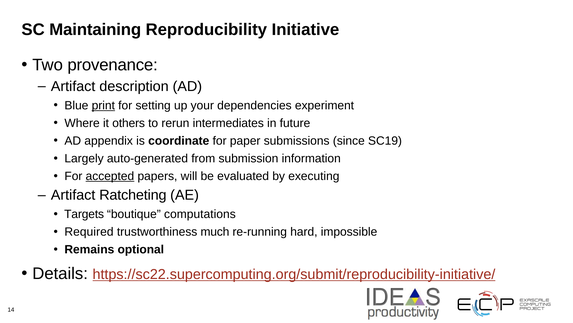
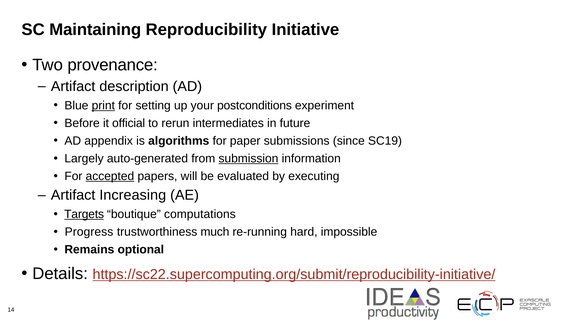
dependencies: dependencies -> postconditions (254, 105)
Where: Where -> Before (82, 123)
others: others -> official (129, 123)
coordinate: coordinate -> algorithms (179, 141)
submission underline: none -> present (248, 158)
Ratcheting: Ratcheting -> Increasing (133, 195)
Targets underline: none -> present (84, 214)
Required: Required -> Progress (89, 232)
